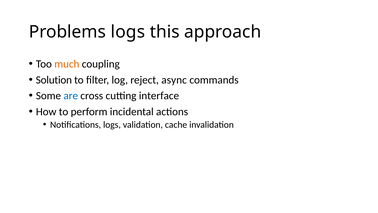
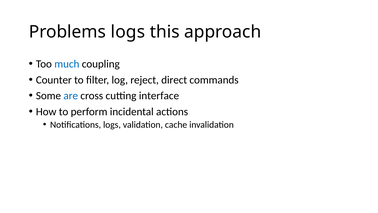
much colour: orange -> blue (67, 64)
Solution: Solution -> Counter (54, 80)
async: async -> direct (174, 80)
